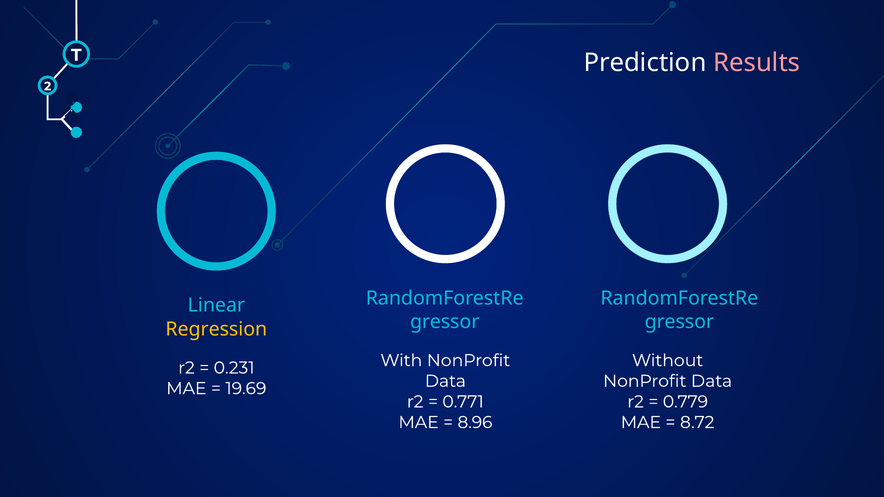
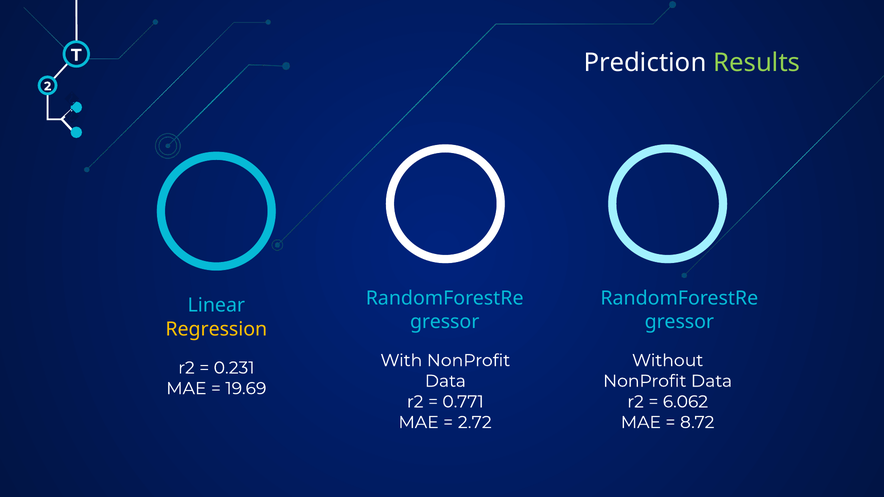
Results colour: pink -> light green (757, 63)
0.779: 0.779 -> 6.062 (685, 402)
8.96: 8.96 -> 2.72 (475, 423)
